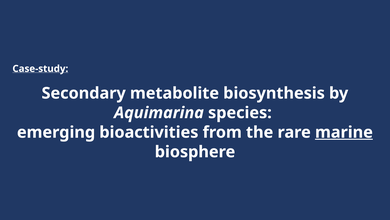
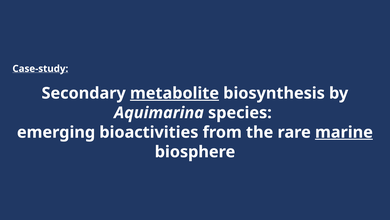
metabolite underline: none -> present (174, 93)
